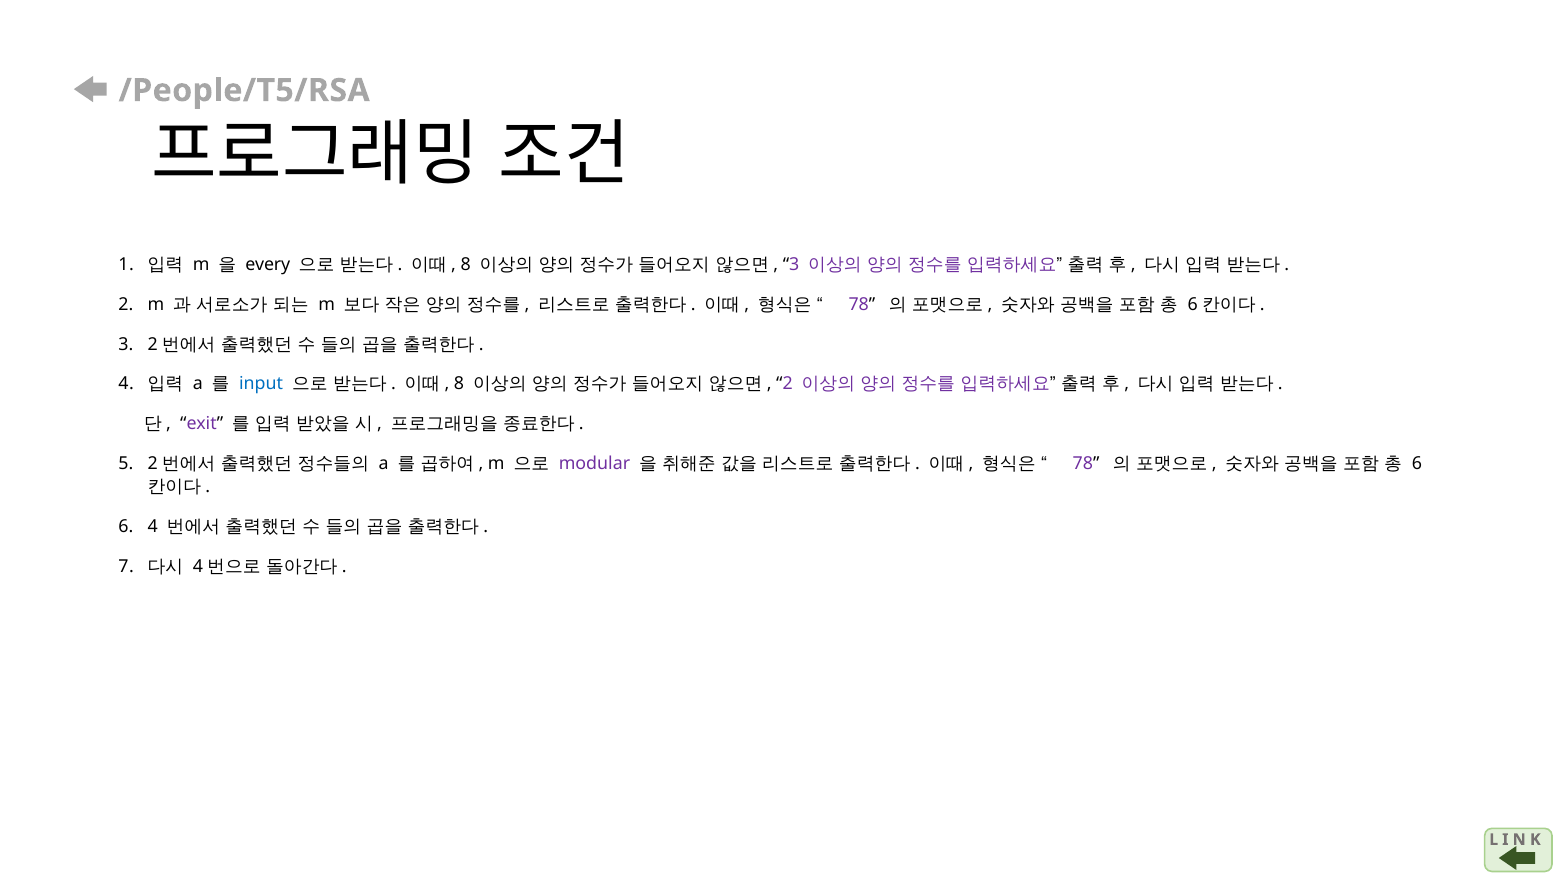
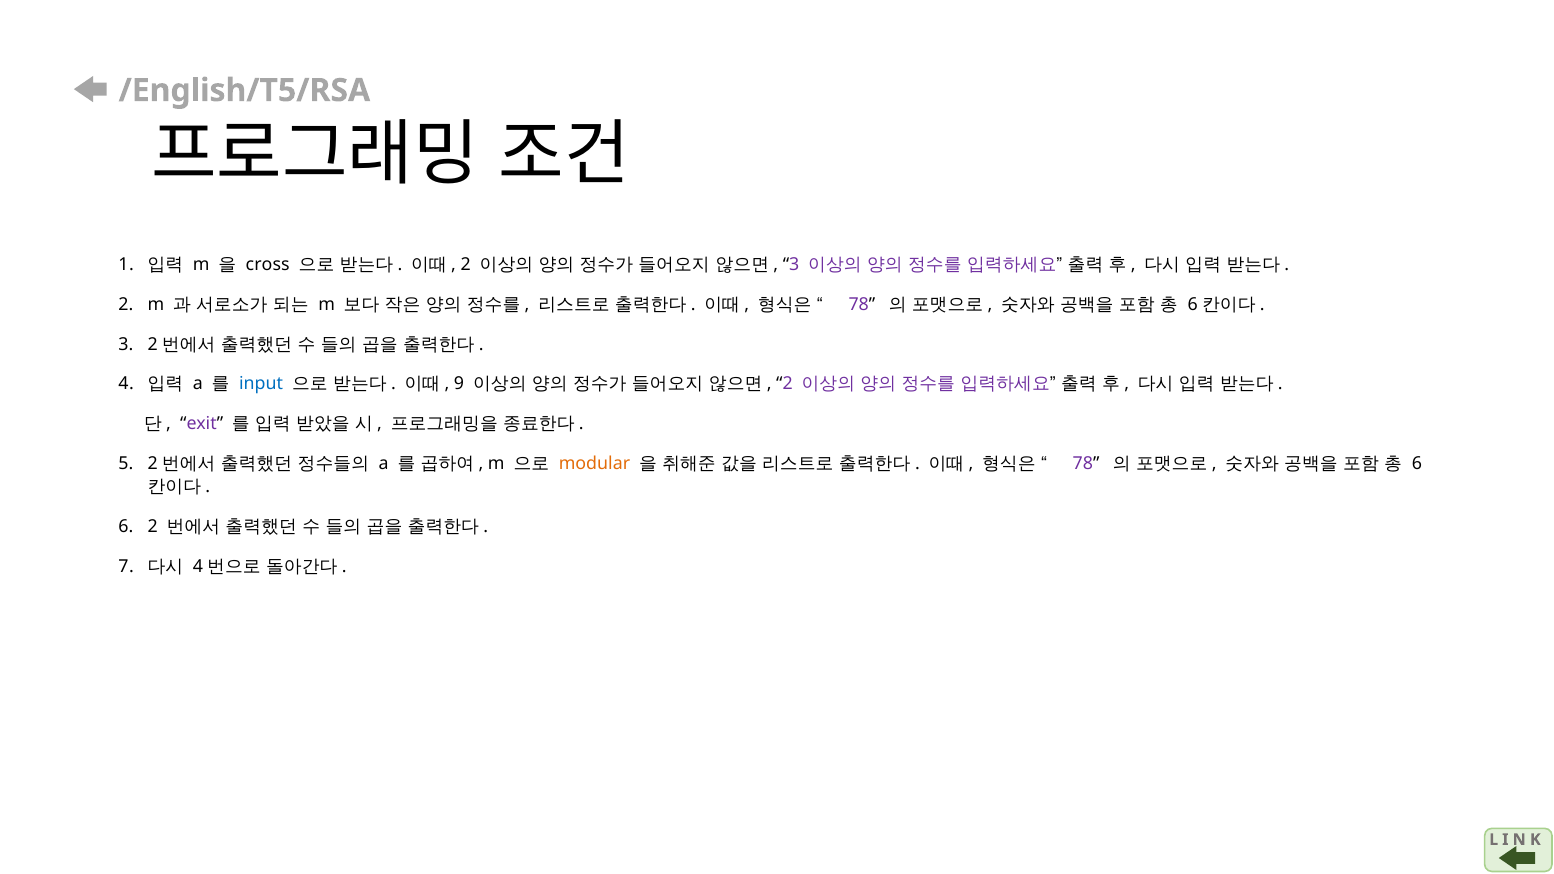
/People/T5/RSA: /People/T5/RSA -> /English/T5/RSA (244, 90)
every: every -> cross (268, 265)
8: 8 -> 2 (466, 265)
8: 8 -> 9 (459, 384)
modular colour: purple -> orange (594, 464)
4: 4 -> 2 (153, 527)
